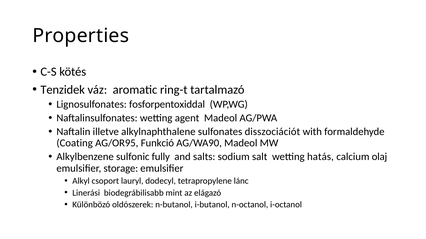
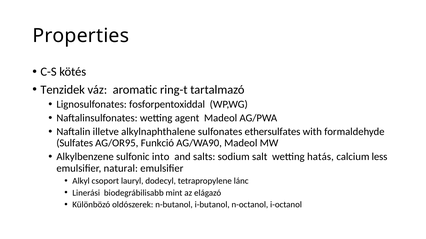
disszociációt: disszociációt -> ethersulfates (273, 132)
Coating: Coating -> Sulfates (75, 143)
fully: fully -> into (161, 157)
olaj: olaj -> less (380, 157)
storage: storage -> natural (121, 169)
